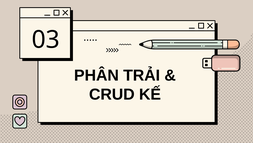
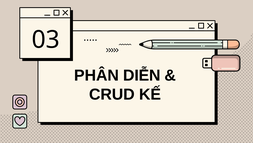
TRẢI: TRẢI -> DIỄN (142, 75)
